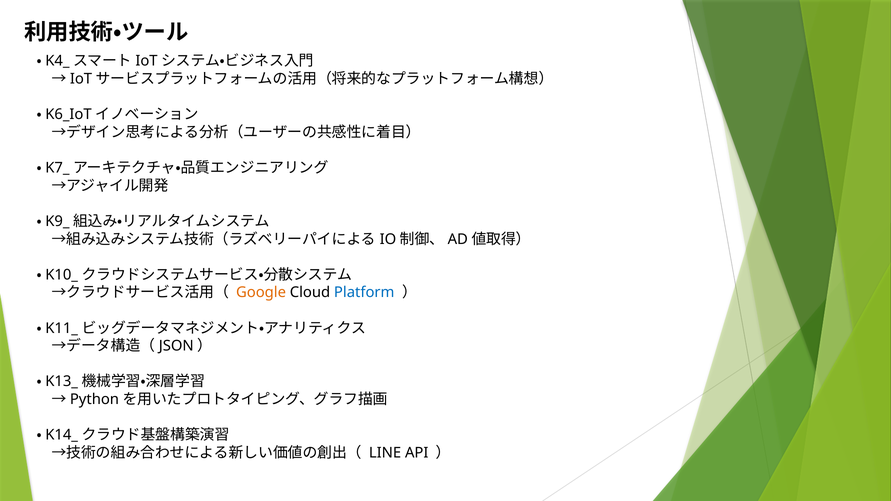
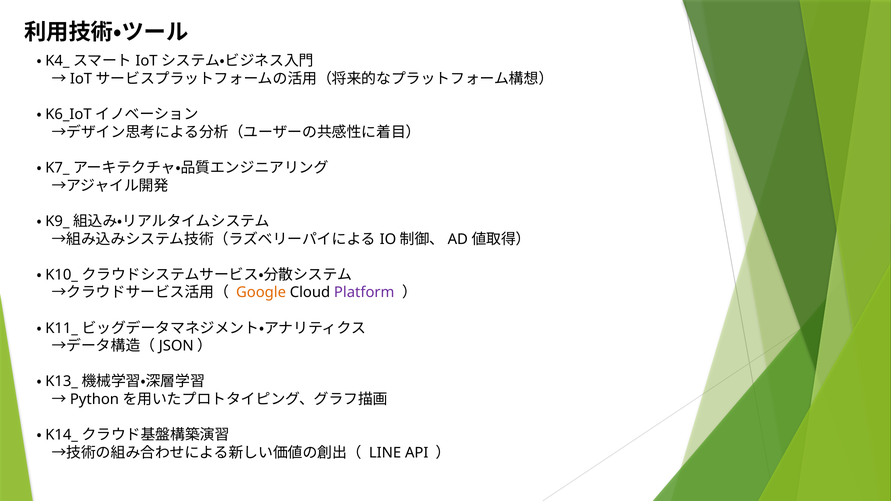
Platform colour: blue -> purple (364, 293)
